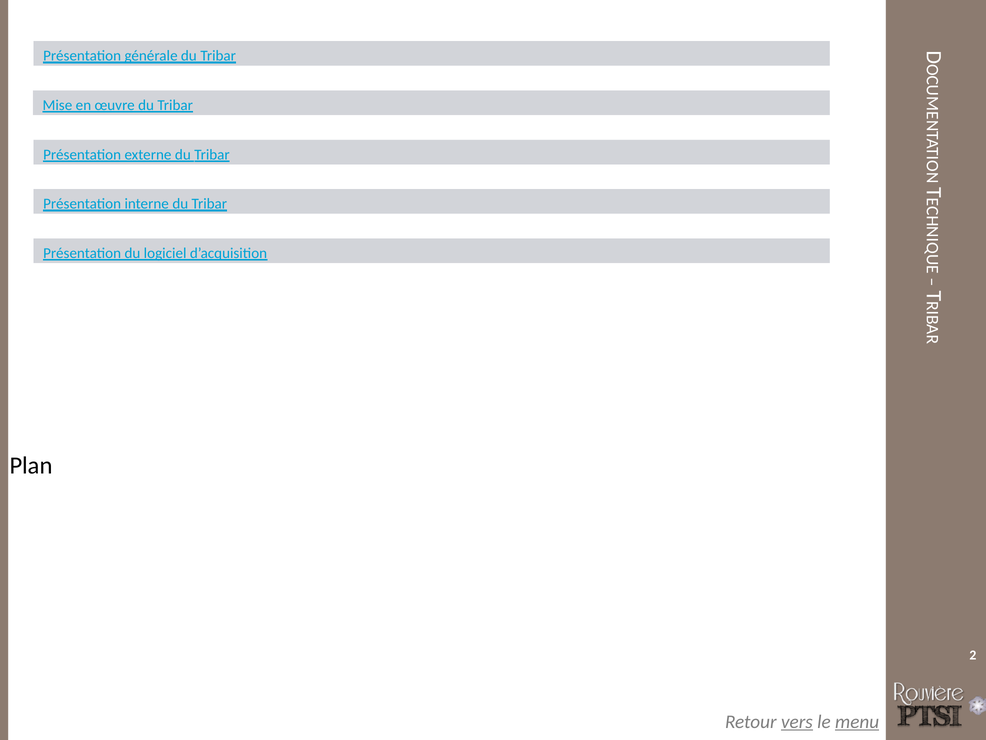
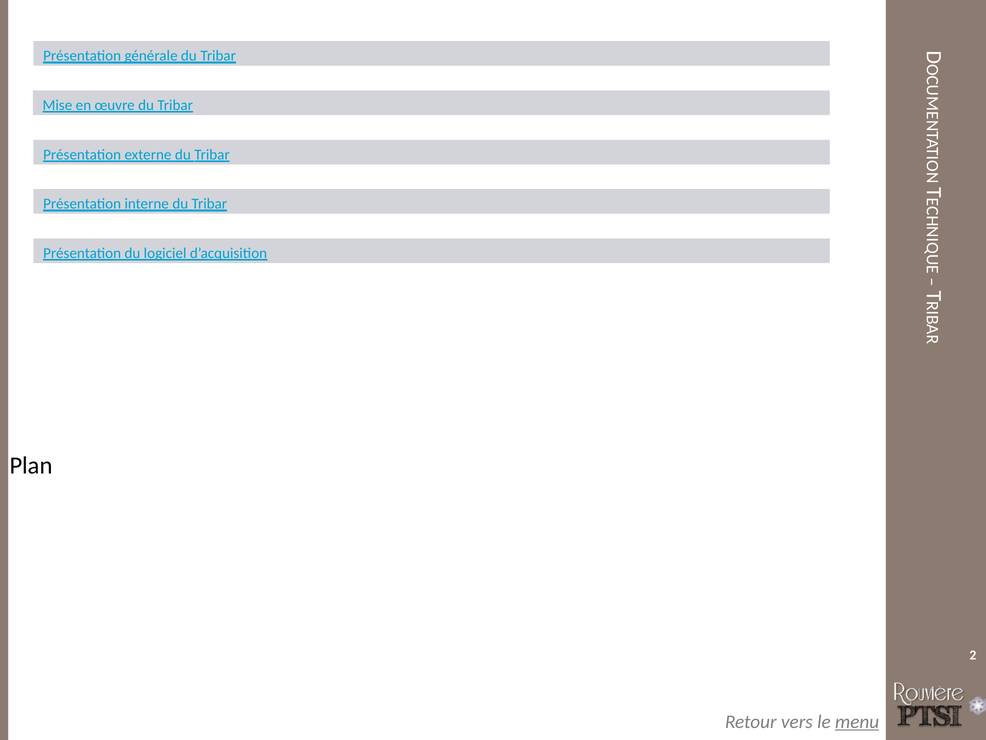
vers underline: present -> none (797, 721)
